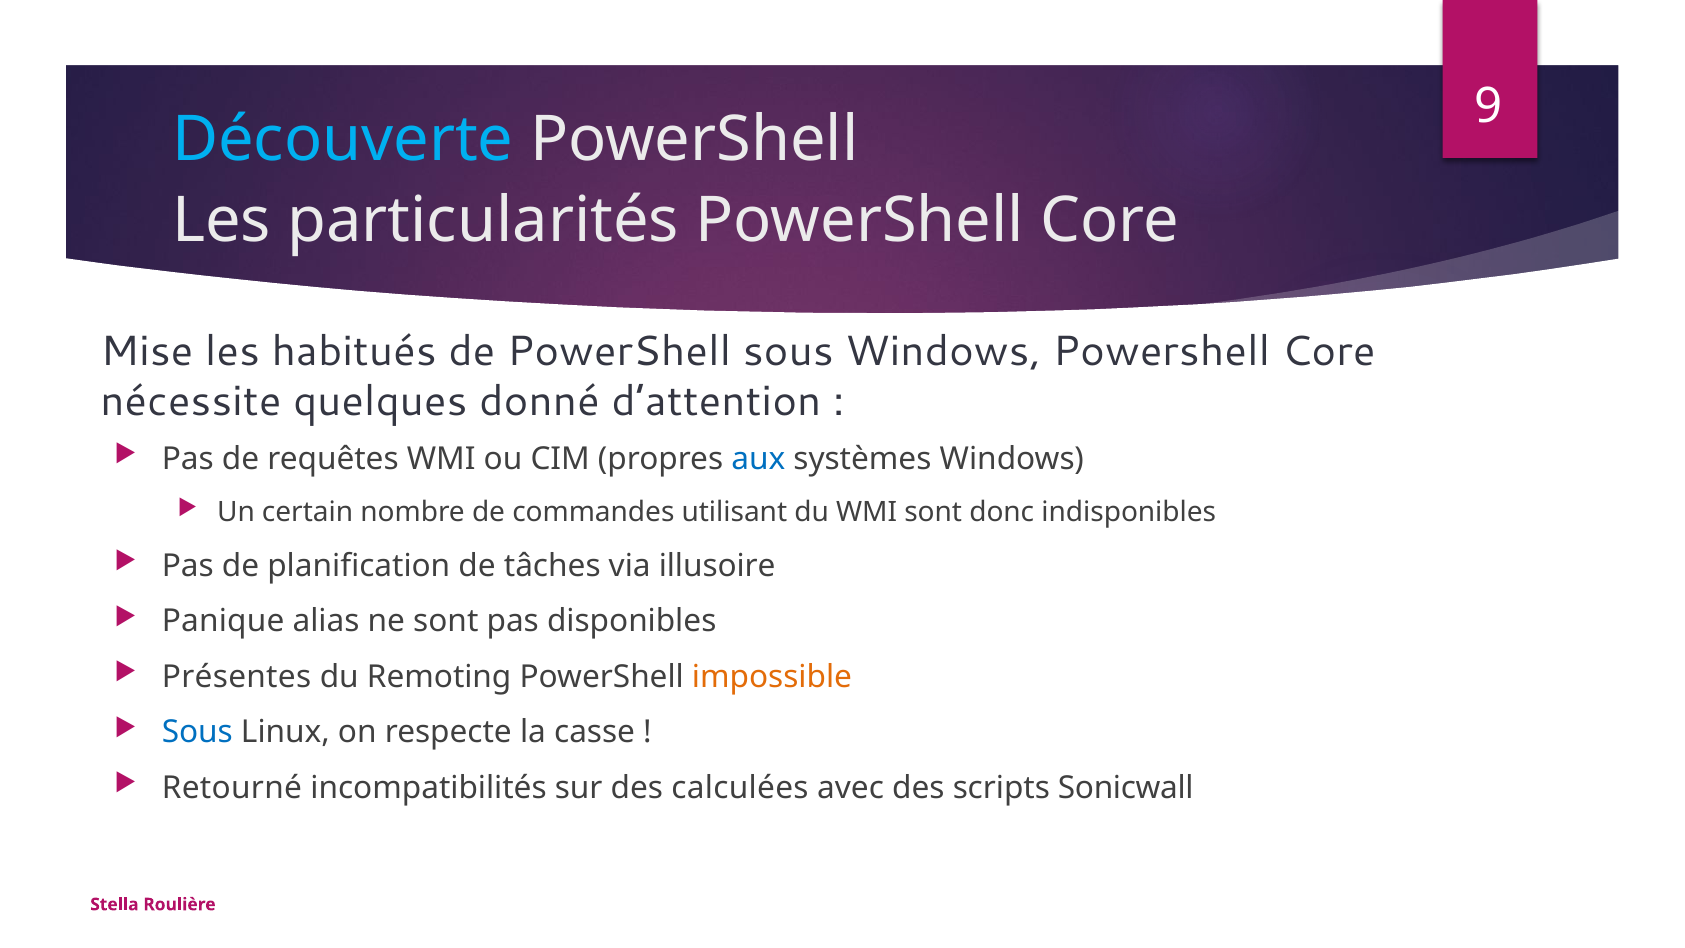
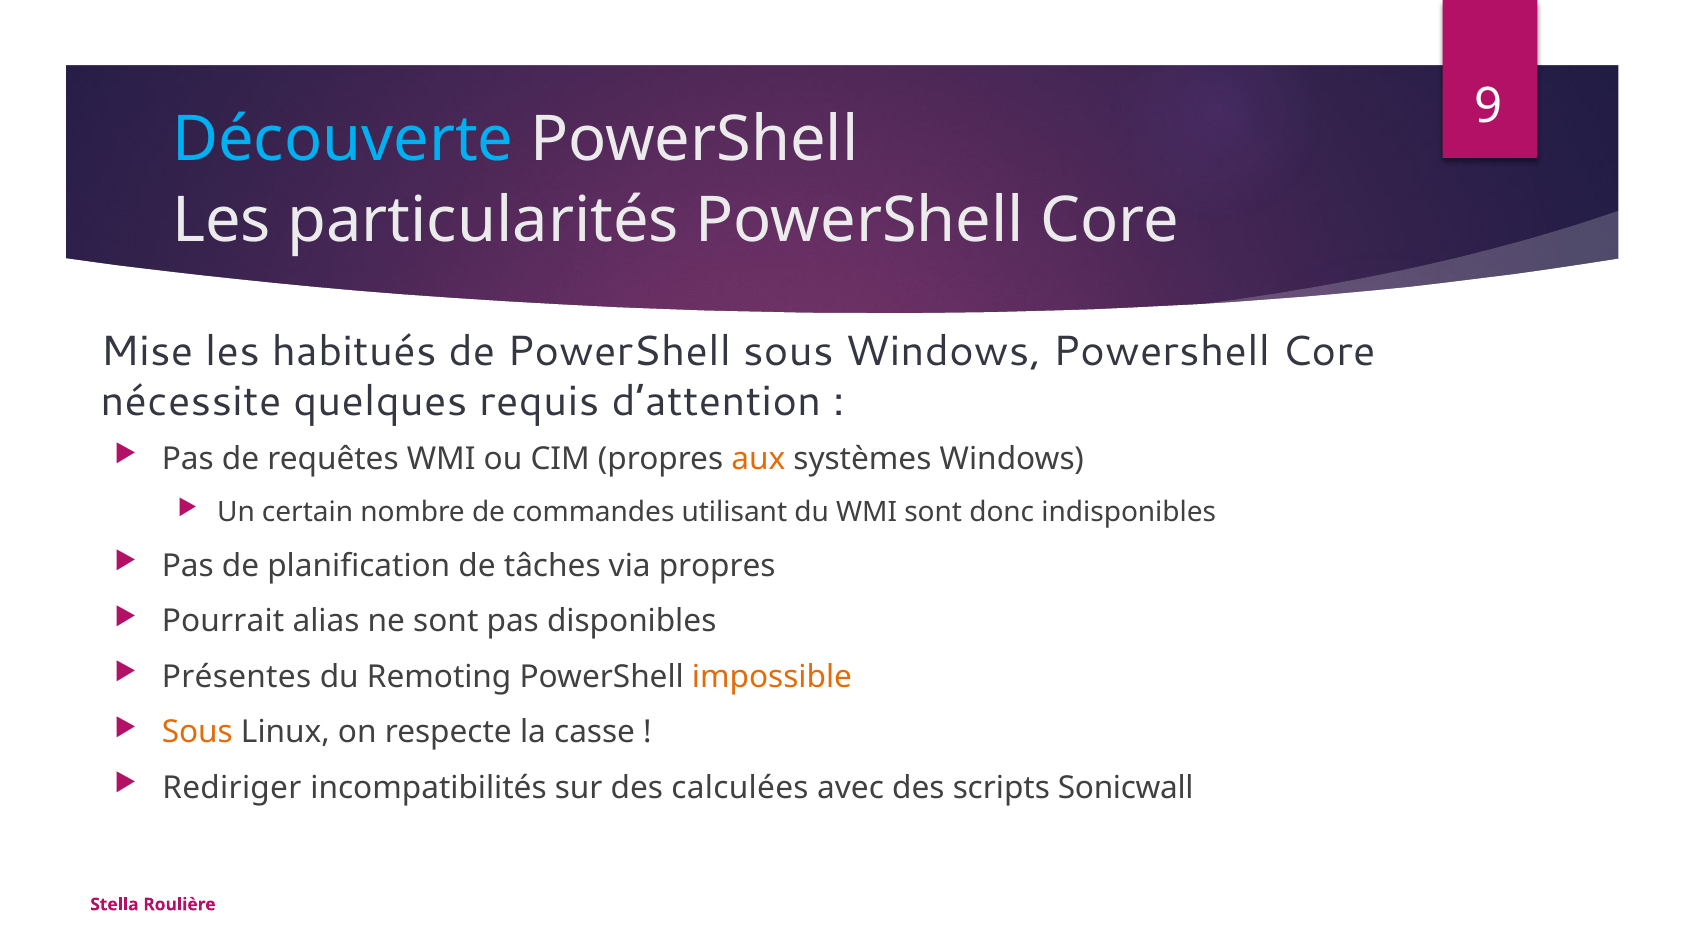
donné: donné -> requis (539, 402)
aux colour: blue -> orange (758, 459)
via illusoire: illusoire -> propres (717, 566)
Panique: Panique -> Pourrait (223, 621)
Sous colour: blue -> orange (197, 732)
Retourné: Retourné -> Rediriger (232, 788)
